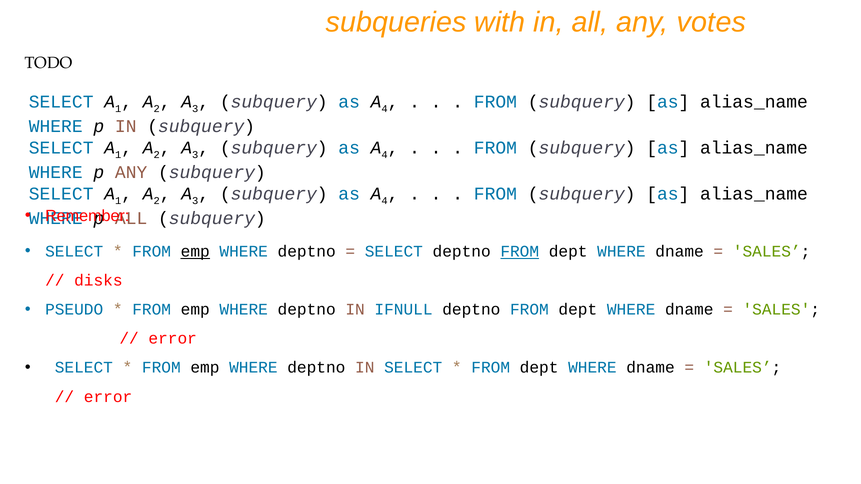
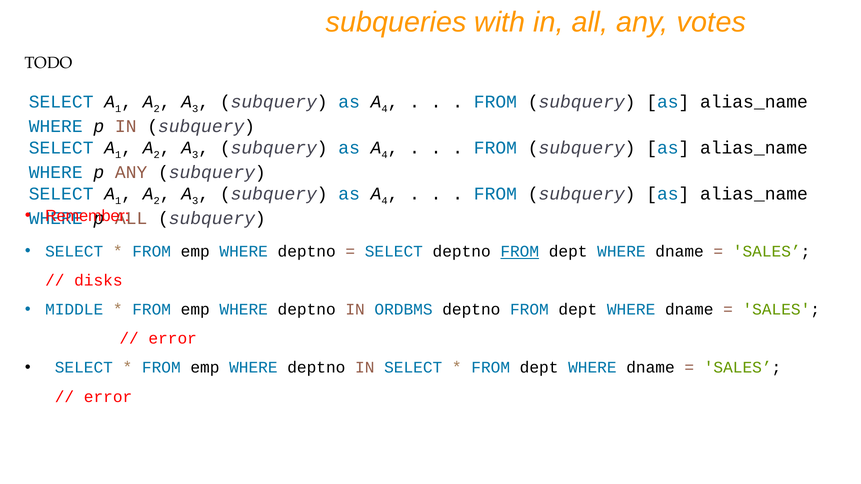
emp underline: present -> none (195, 252)
PSEUDO: PSEUDO -> MIDDLE (74, 310)
IFNULL: IFNULL -> ORDBMS (404, 310)
